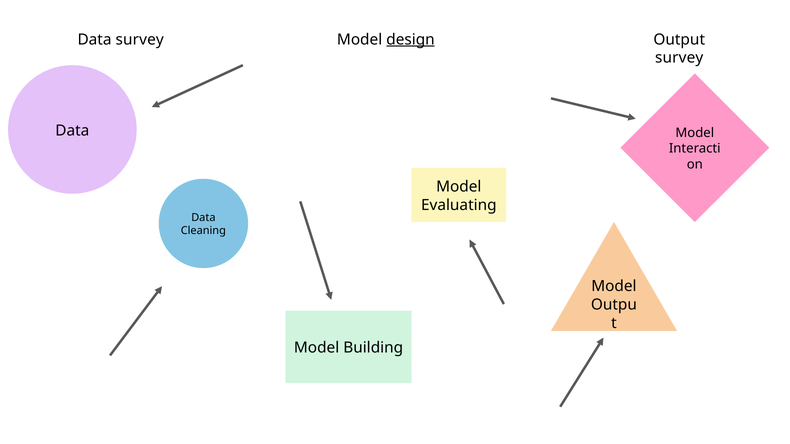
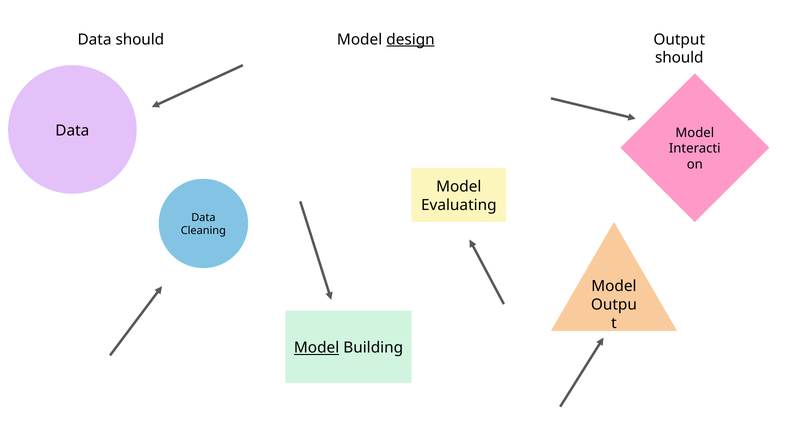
Data survey: survey -> should (140, 40)
survey: survey -> should (679, 58)
Model underline: none -> present (317, 348)
